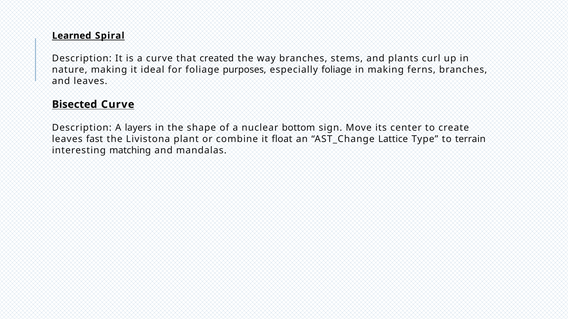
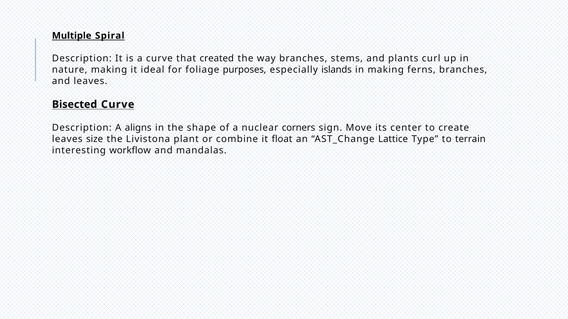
Learned: Learned -> Multiple (72, 36)
especially foliage: foliage -> islands (337, 70)
layers: layers -> aligns (138, 128)
bottom: bottom -> corners (299, 128)
fast: fast -> size (95, 139)
matching: matching -> workflow (130, 151)
